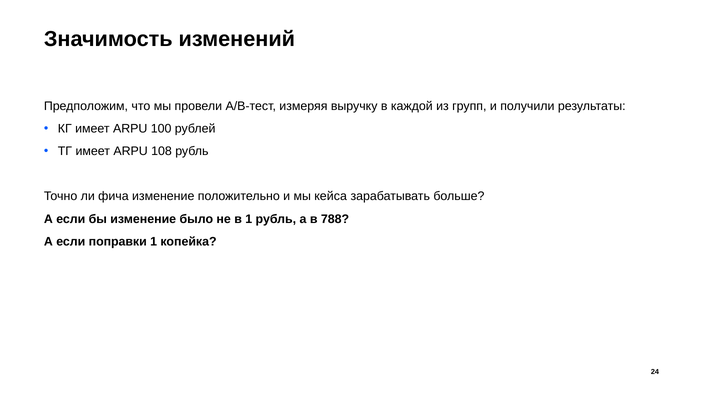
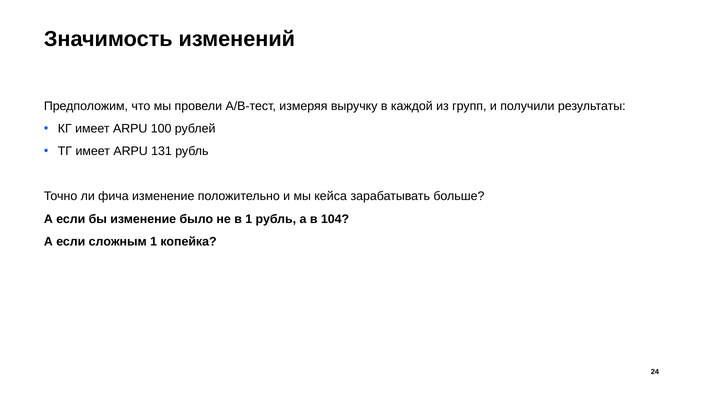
108: 108 -> 131 (162, 151)
788: 788 -> 104 (335, 219)
поправки: поправки -> сложным (118, 242)
